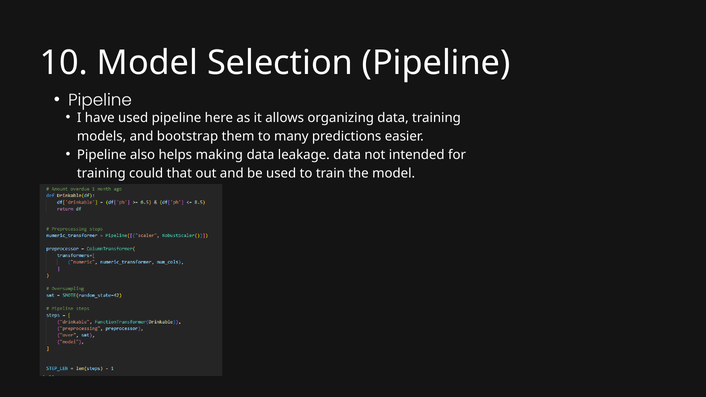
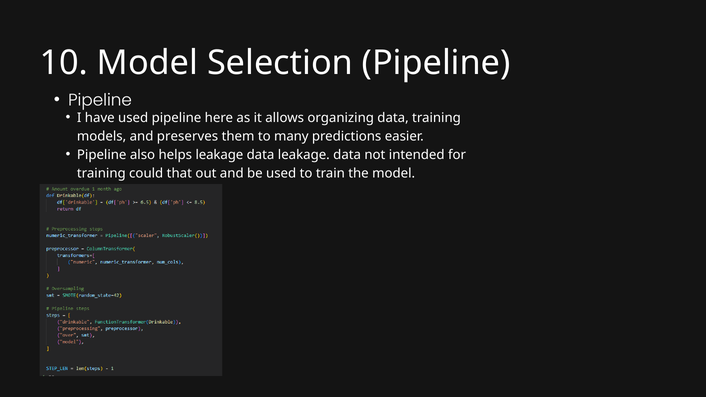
bootstrap: bootstrap -> preserves (188, 136)
helps making: making -> leakage (219, 155)
